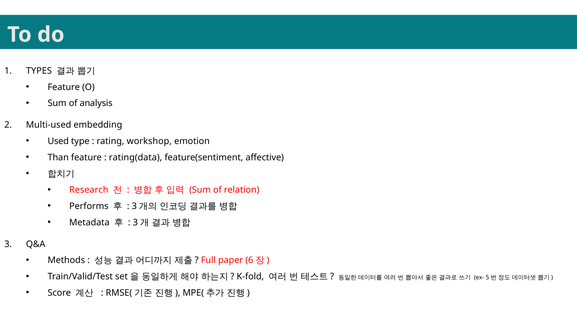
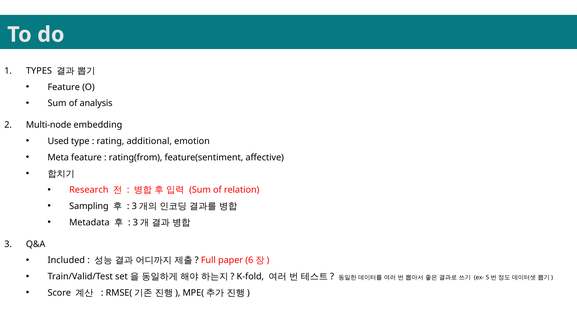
Multi-used: Multi-used -> Multi-node (49, 125)
workshop: workshop -> additional (149, 141)
Than: Than -> Meta (58, 157)
rating(data: rating(data -> rating(from (136, 157)
Performs: Performs -> Sampling (89, 206)
Methods: Methods -> Included (66, 260)
